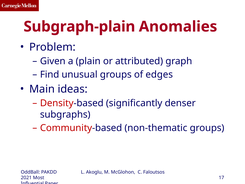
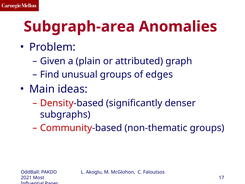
Subgraph-plain: Subgraph-plain -> Subgraph-area (79, 27)
